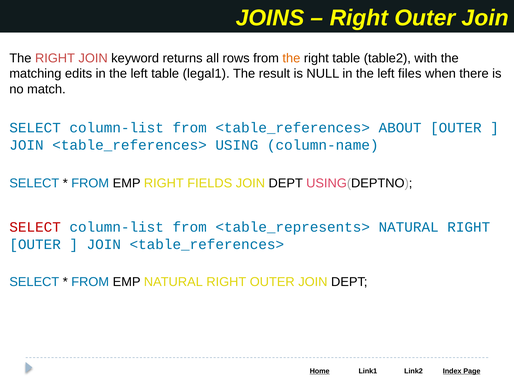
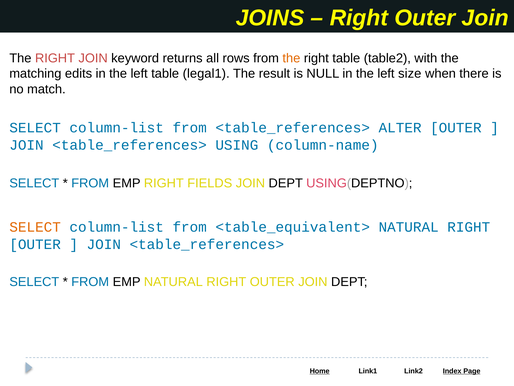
files: files -> size (410, 74)
ABOUT: ABOUT -> ALTER (400, 128)
SELECT colour: red -> orange (35, 227)
<table_represents>: <table_represents> -> <table_equivalent> (293, 227)
